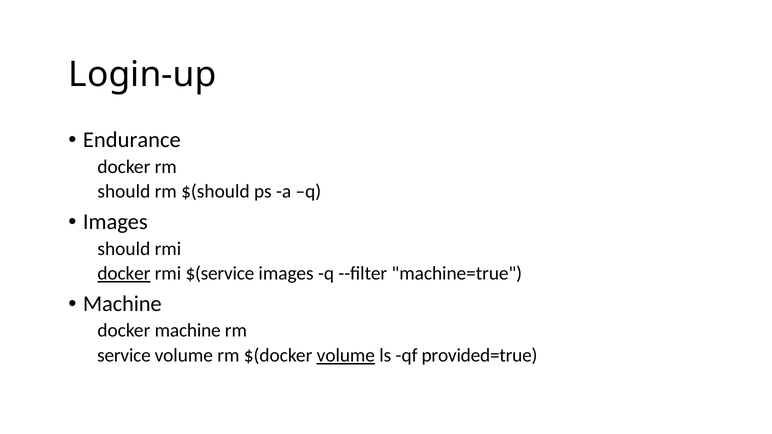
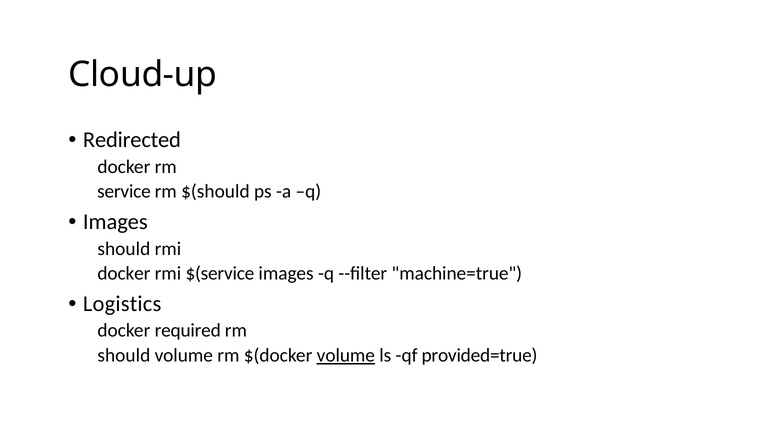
Login-up: Login-up -> Cloud-up (143, 75)
Endurance: Endurance -> Redirected (132, 140)
should: should -> service (124, 192)
docker underline: present -> none (124, 274)
Machine: Machine -> Logistics (122, 304)
docker machine: machine -> required (188, 331)
service: service -> should (124, 356)
